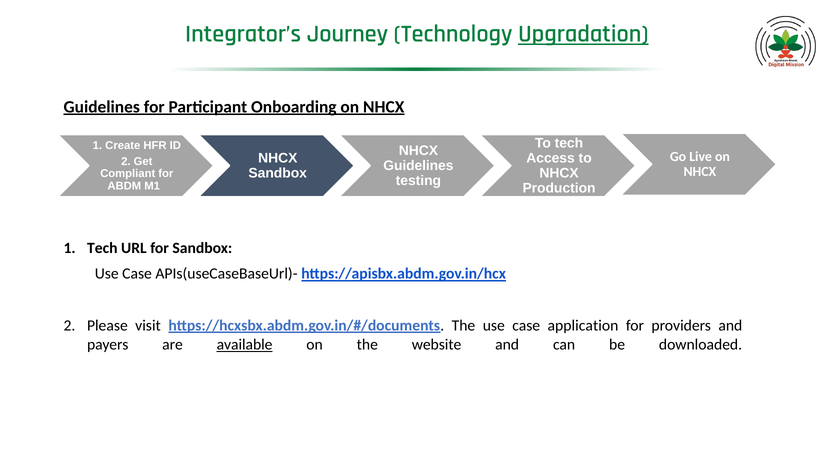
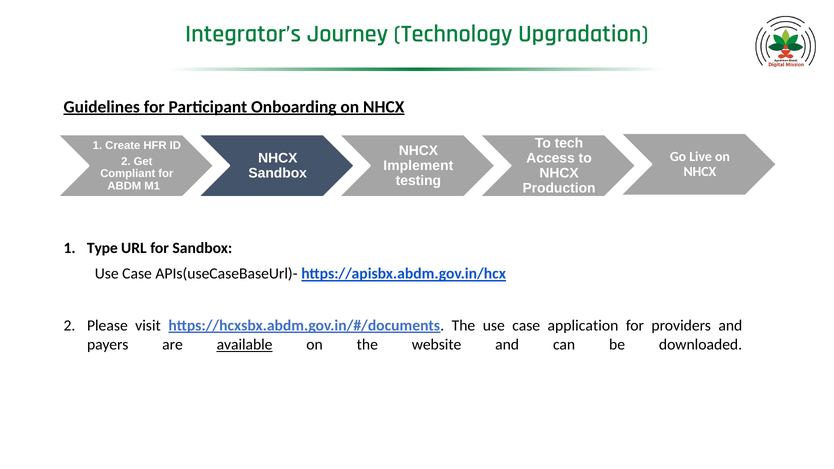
Upgradation underline: present -> none (583, 34)
Guidelines: Guidelines -> Implement (418, 166)
1 Tech: Tech -> Type (102, 248)
